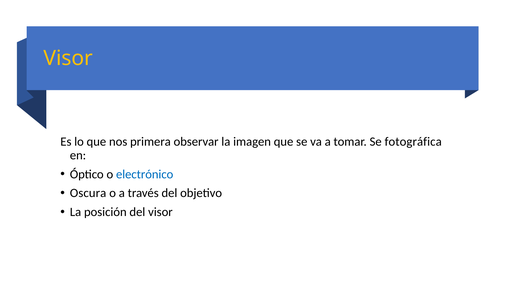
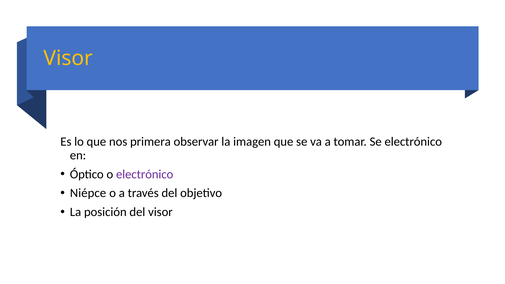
Se fotográfica: fotográfica -> electrónico (413, 142)
electrónico colour: blue -> purple (145, 174)
Oscura: Oscura -> Niépce (88, 193)
